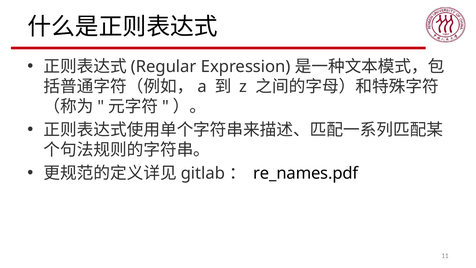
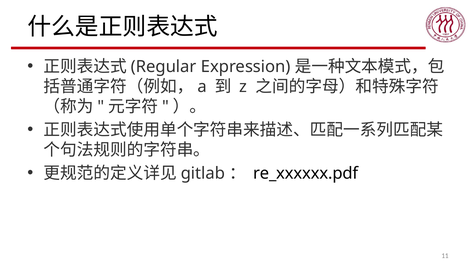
re_names.pdf: re_names.pdf -> re_xxxxxx.pdf (306, 173)
